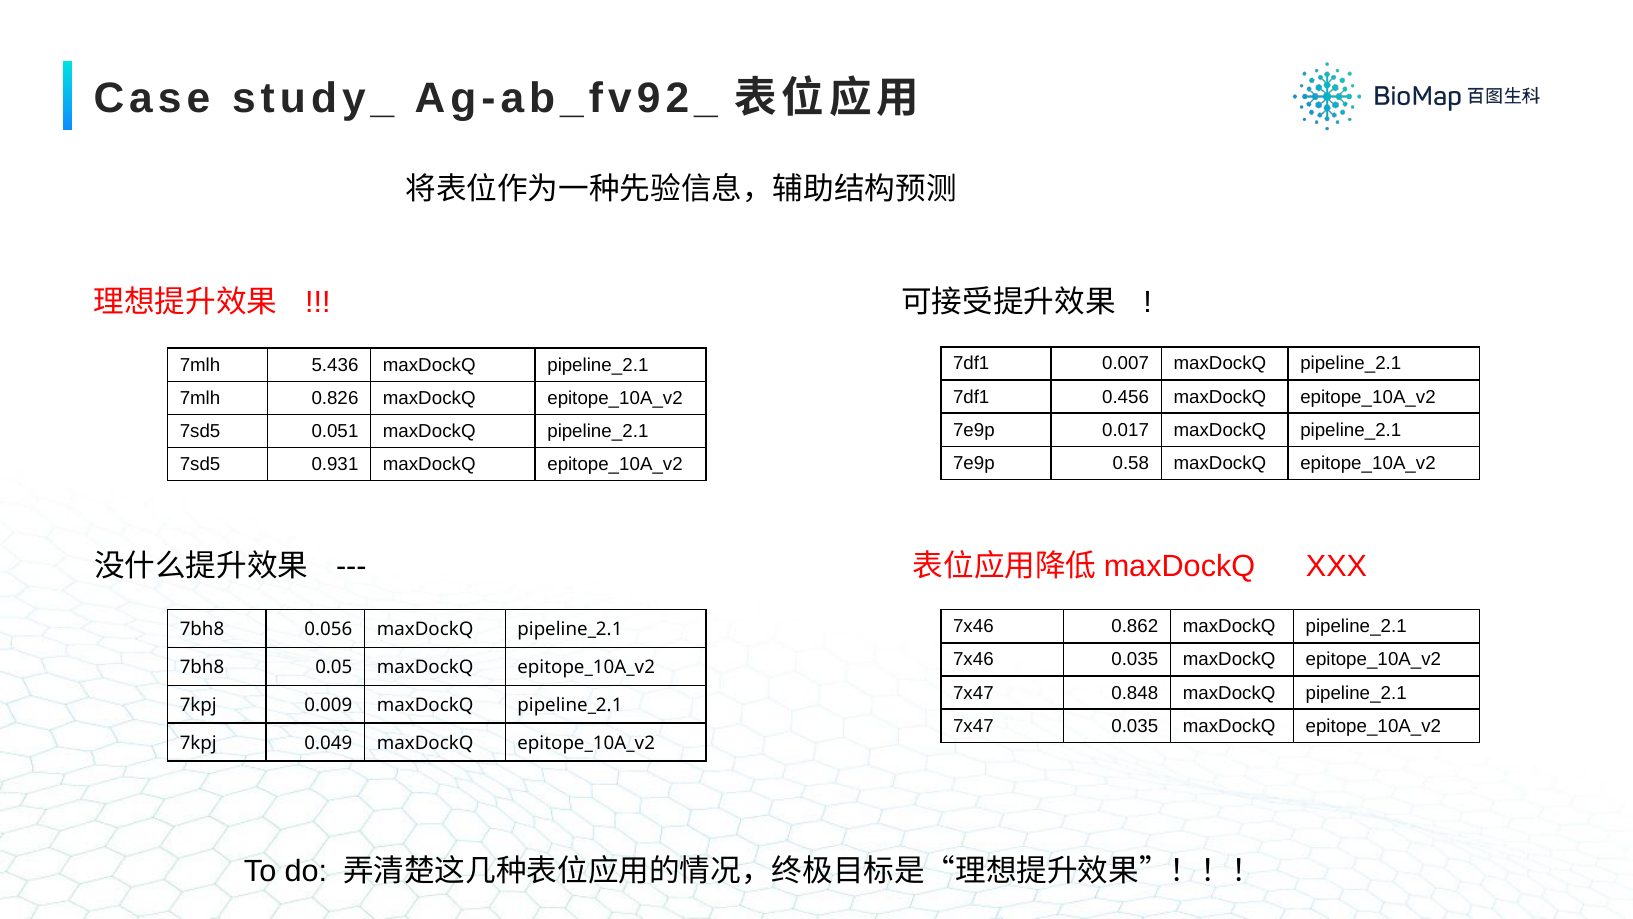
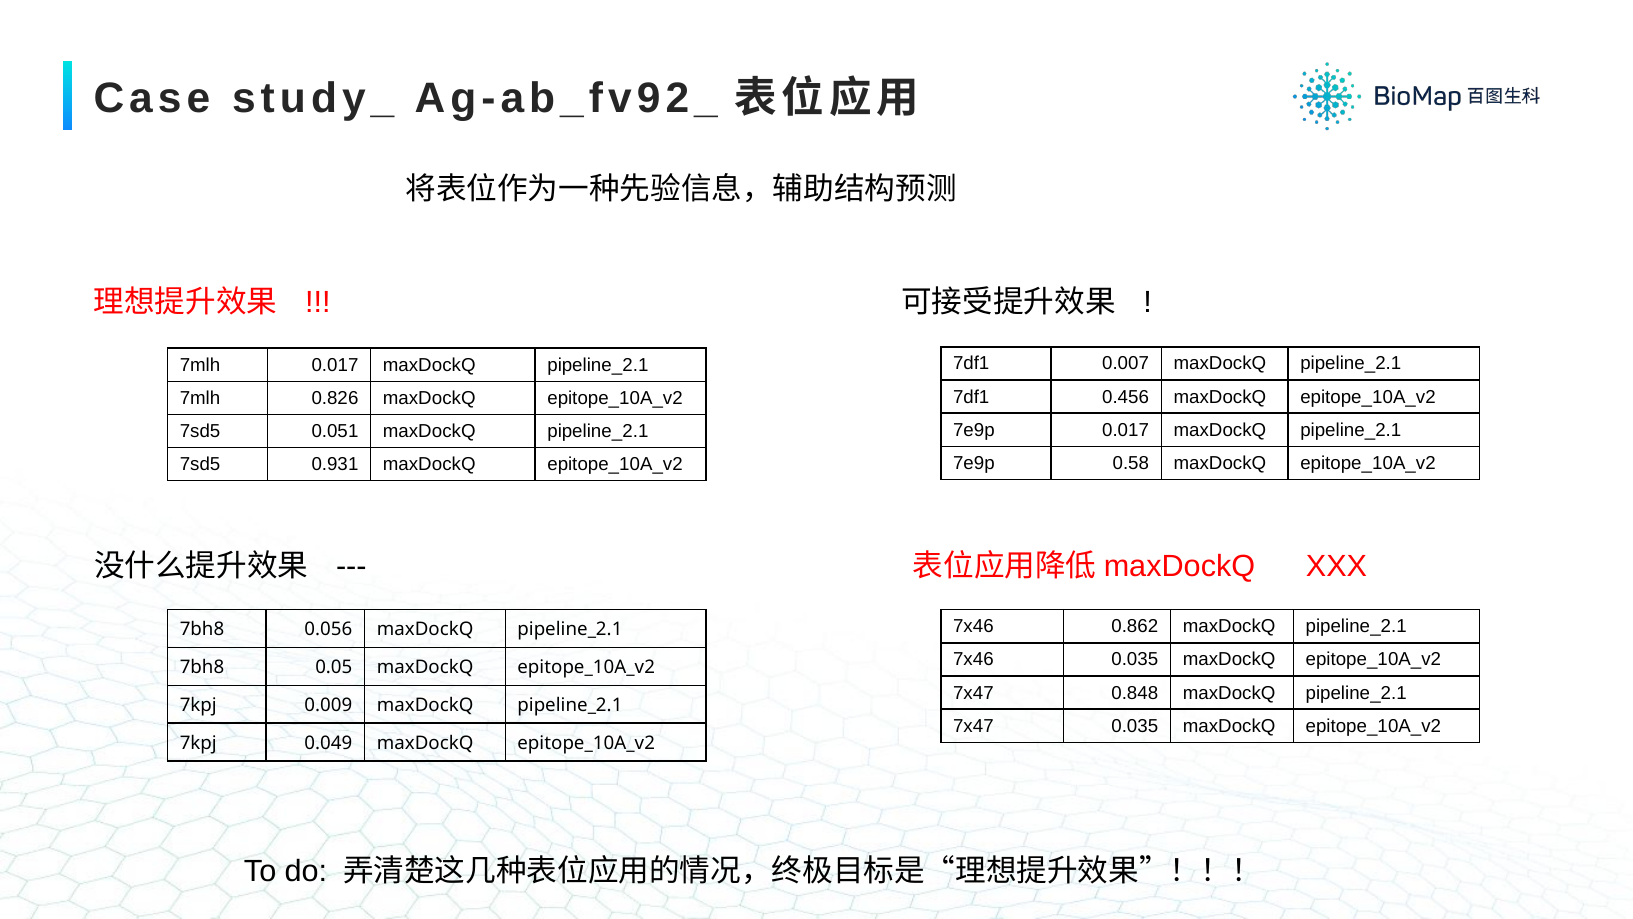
7mlh 5.436: 5.436 -> 0.017 (335, 365)
